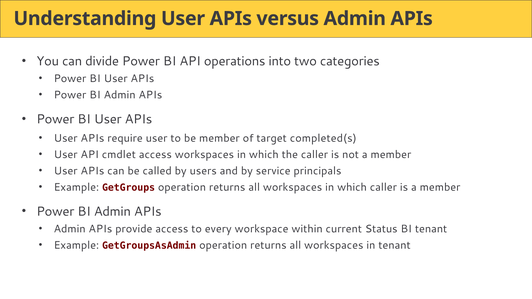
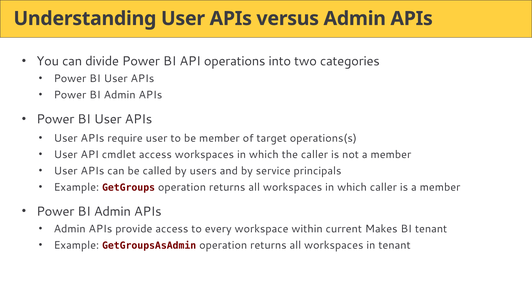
completed(s: completed(s -> operations(s (323, 138)
Status: Status -> Makes (381, 229)
